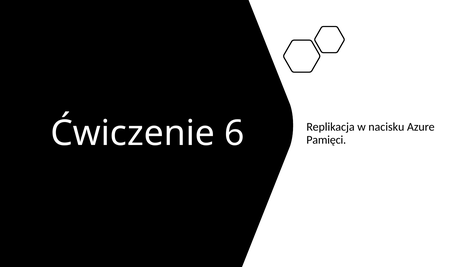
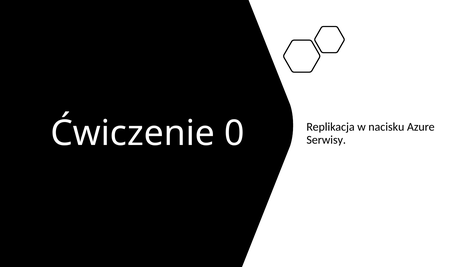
6: 6 -> 0 (234, 133)
Pamięci: Pamięci -> Serwisy (326, 140)
